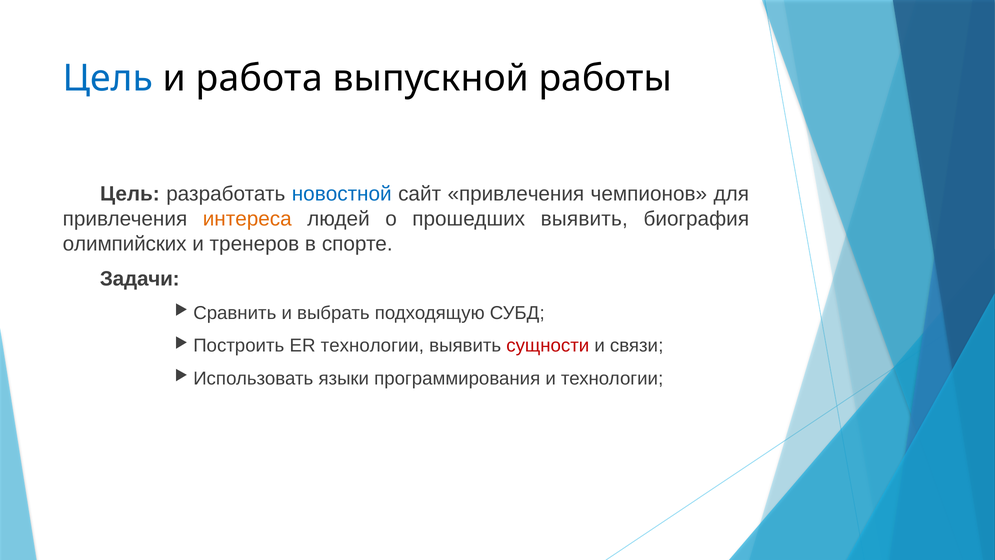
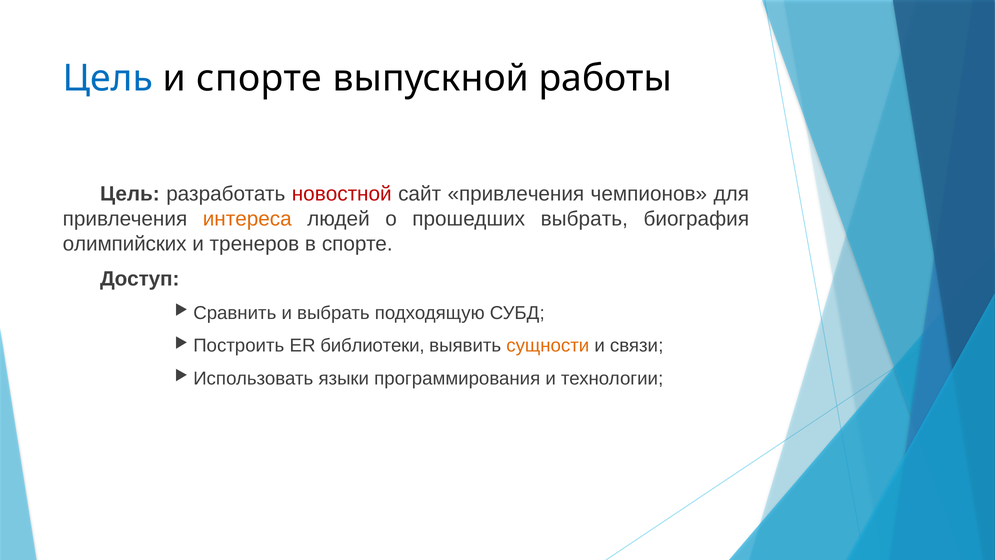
и работа: работа -> спорте (259, 78)
новостной colour: blue -> red (342, 194)
прошедших выявить: выявить -> выбрать (584, 219)
Задачи: Задачи -> Доступ (140, 279)
ER технологии: технологии -> библиотеки (372, 346)
сущности colour: red -> orange (548, 346)
